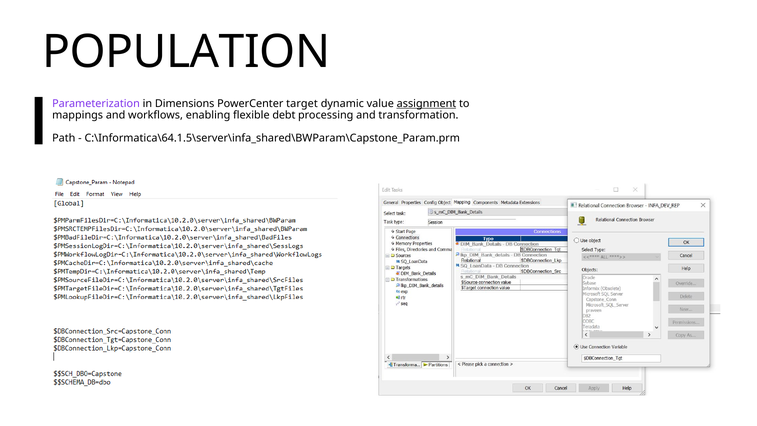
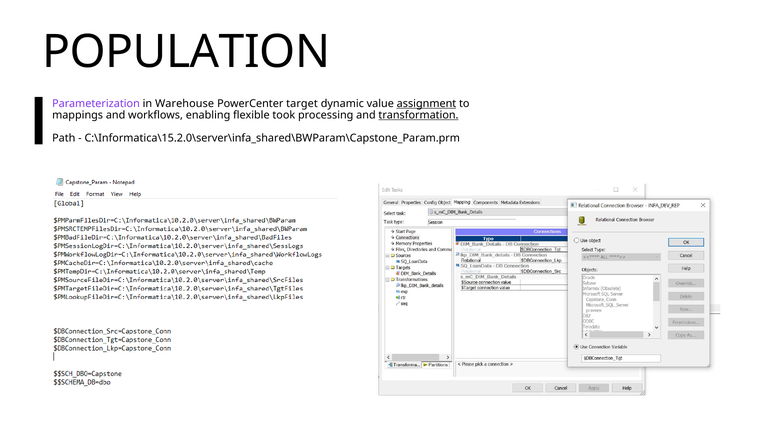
Dimensions: Dimensions -> Warehouse (185, 104)
debt: debt -> took (284, 115)
transformation underline: none -> present (419, 115)
C:\Informatica\64.1.5\server\infa_shared\BWParam\Capstone_Param.prm: C:\Informatica\64.1.5\server\infa_shared\BWParam\Capstone_Param.prm -> C:\Informatica\15.2.0\server\infa_shared\BWParam\Capstone_Param.prm (272, 138)
